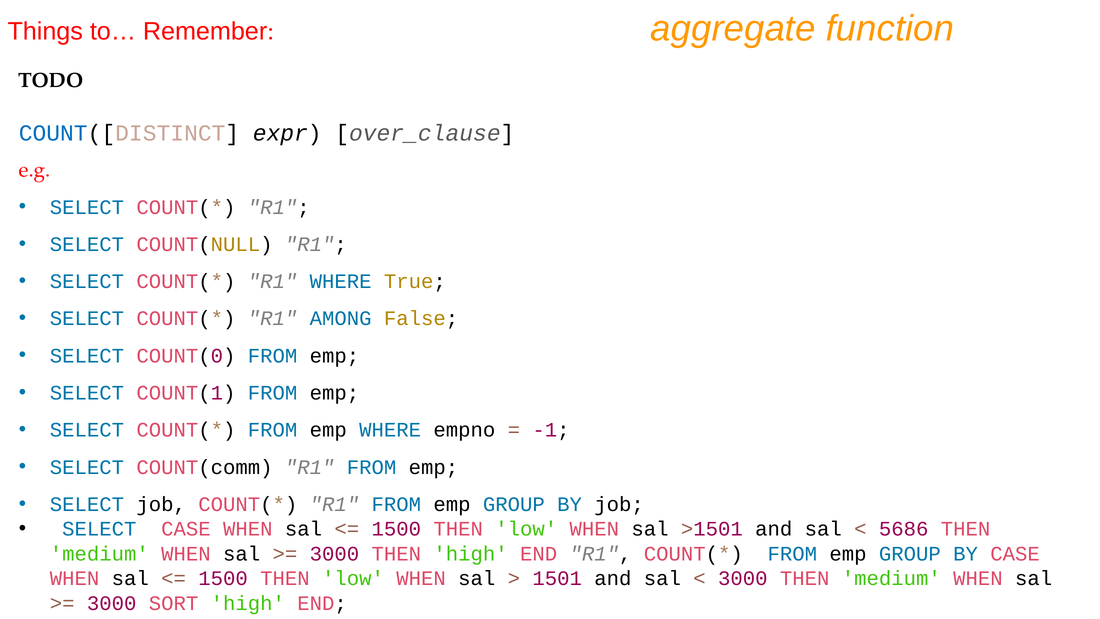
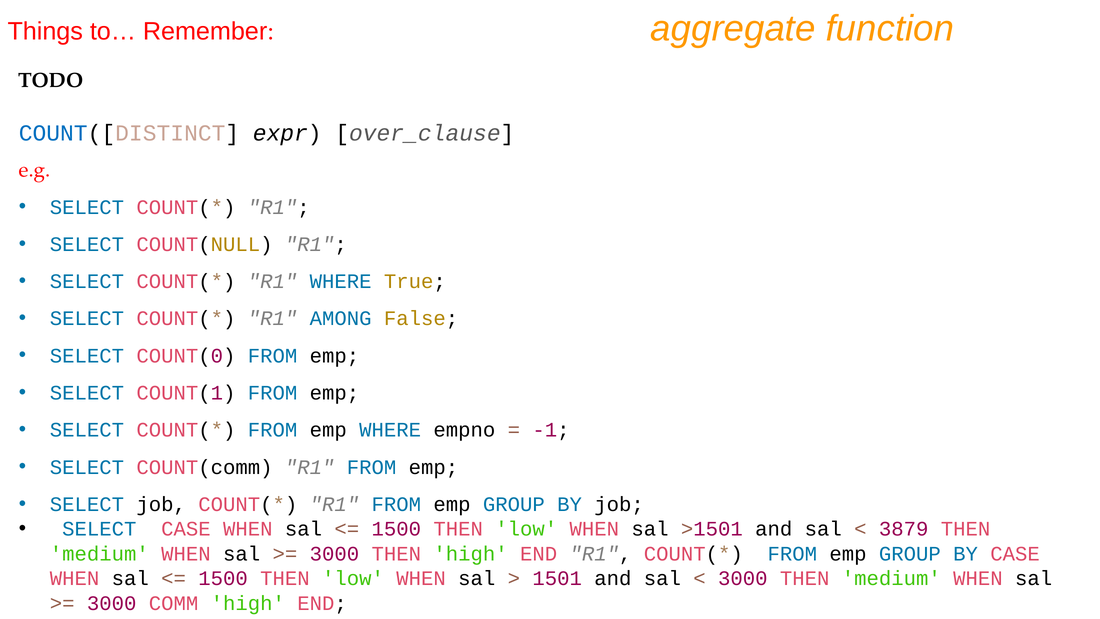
5686: 5686 -> 3879 (904, 529)
SORT: SORT -> COMM (174, 603)
